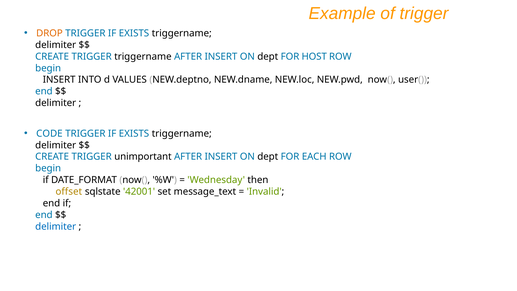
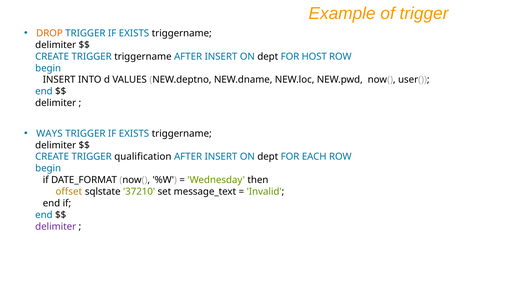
CODE: CODE -> WAYS (49, 133)
unimportant: unimportant -> qualification (143, 157)
42001: 42001 -> 37210 (139, 192)
delimiter colour: blue -> purple (56, 226)
